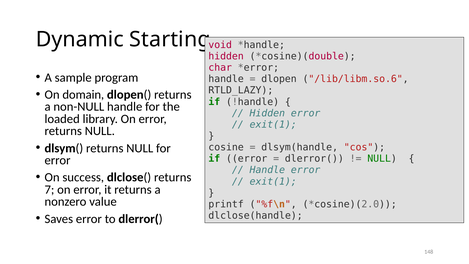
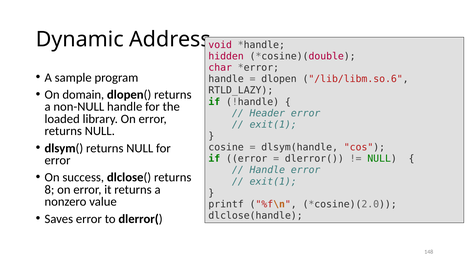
Starting: Starting -> Address (170, 39)
Hidden: Hidden -> Header (267, 113)
7: 7 -> 8 (49, 189)
